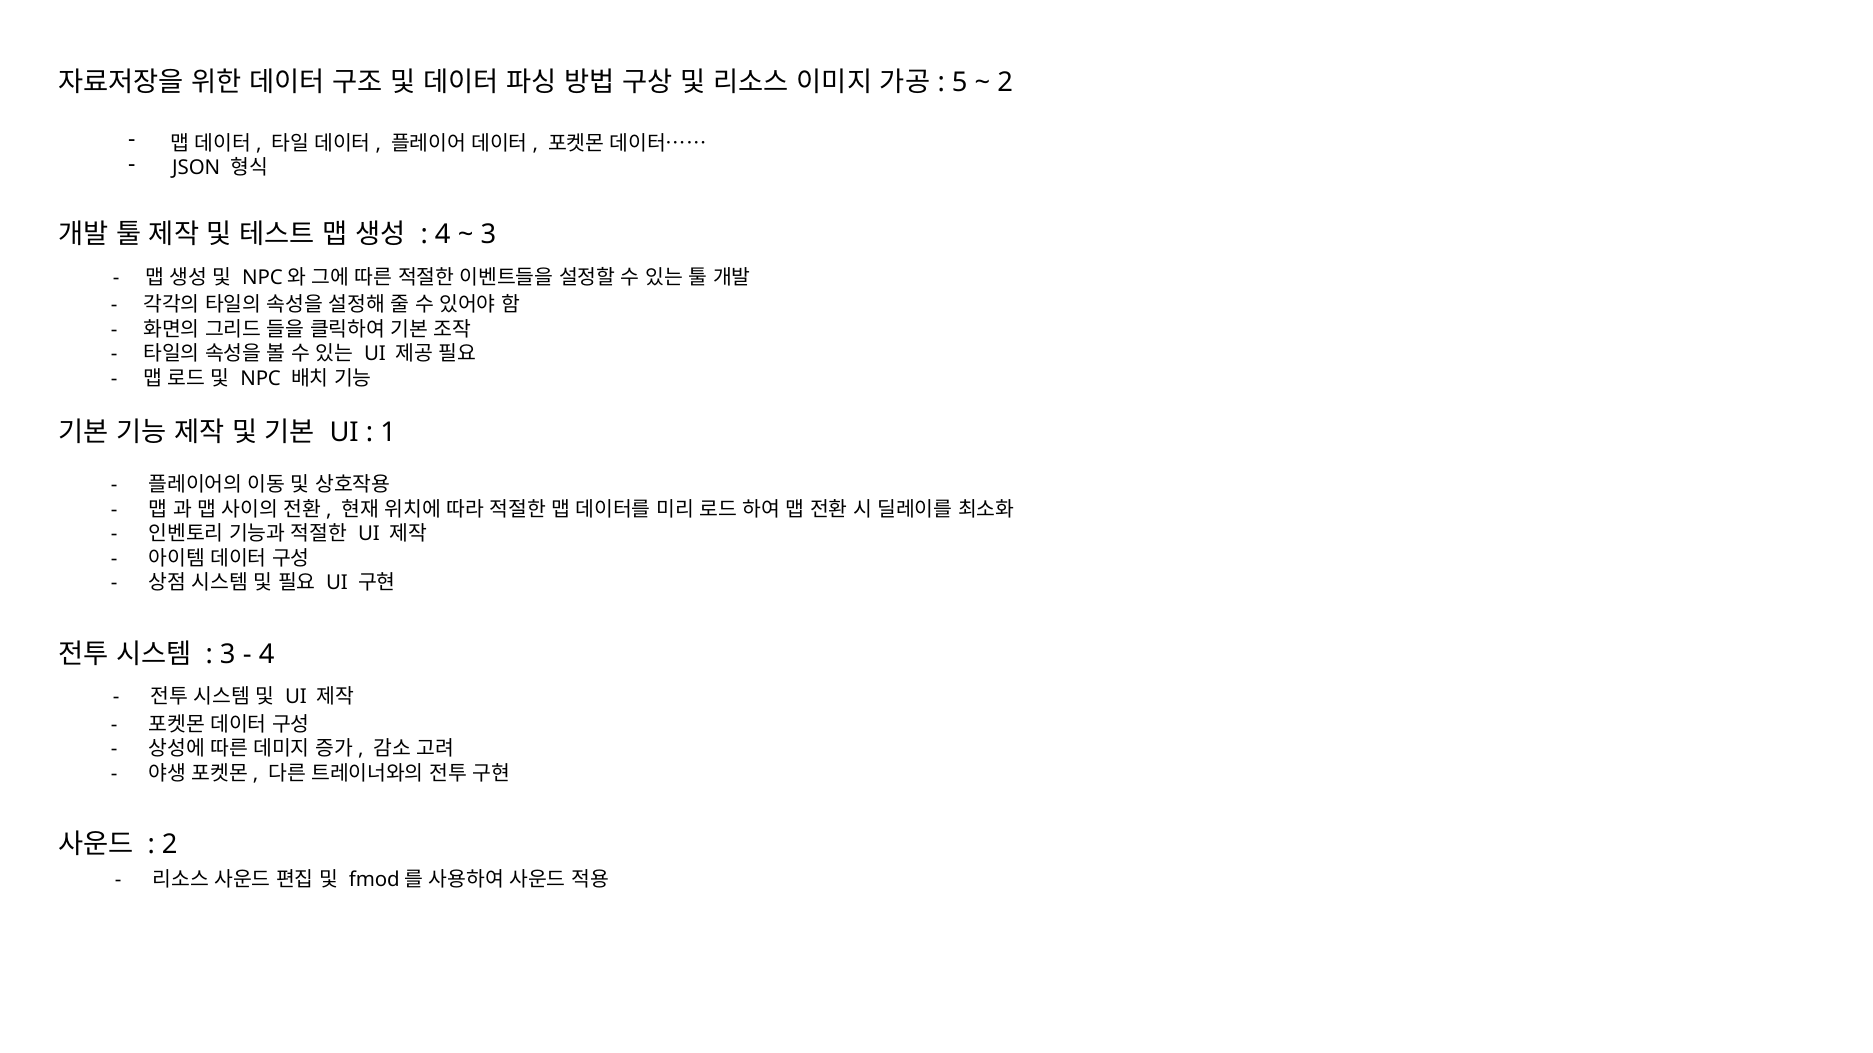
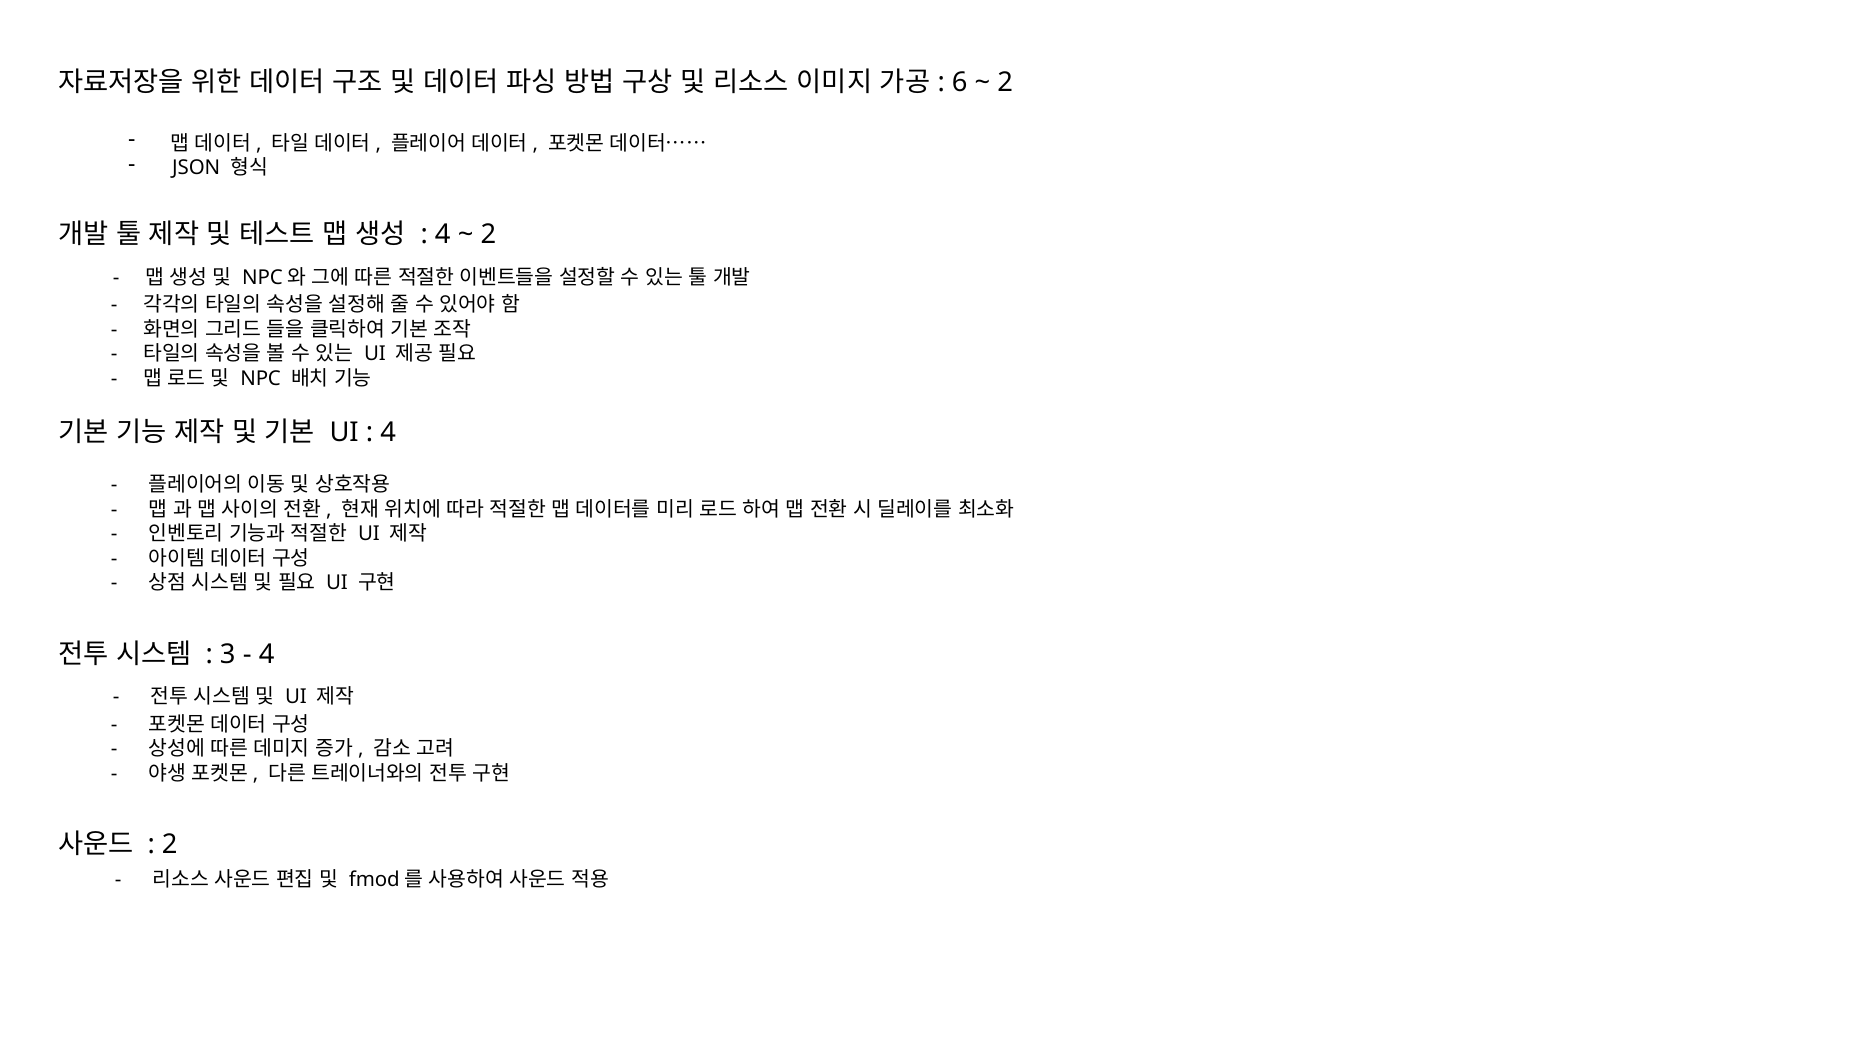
5: 5 -> 6 (960, 83)
3: 3 -> 2 (488, 235)
1: 1 -> 4 (388, 432)
